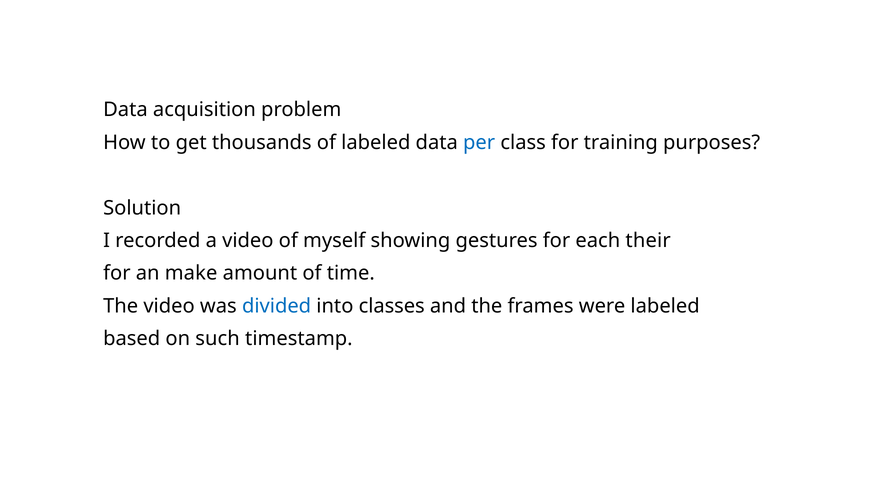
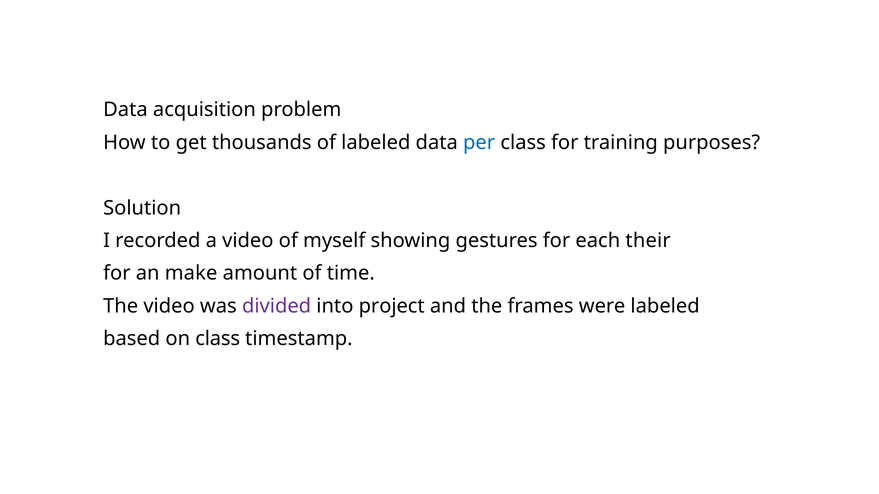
divided colour: blue -> purple (277, 306)
classes: classes -> project (392, 306)
on such: such -> class (218, 339)
